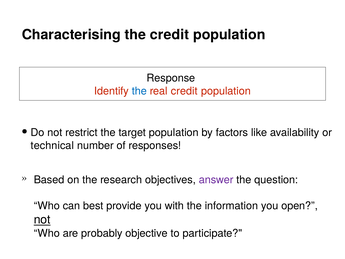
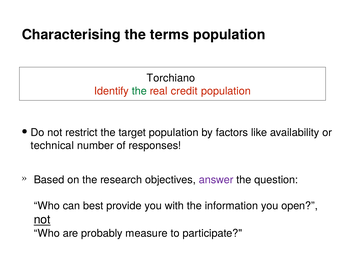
the credit: credit -> terms (169, 35)
Response: Response -> Torchiano (171, 78)
the colour: blue -> green (139, 91)
objective: objective -> measure (147, 233)
